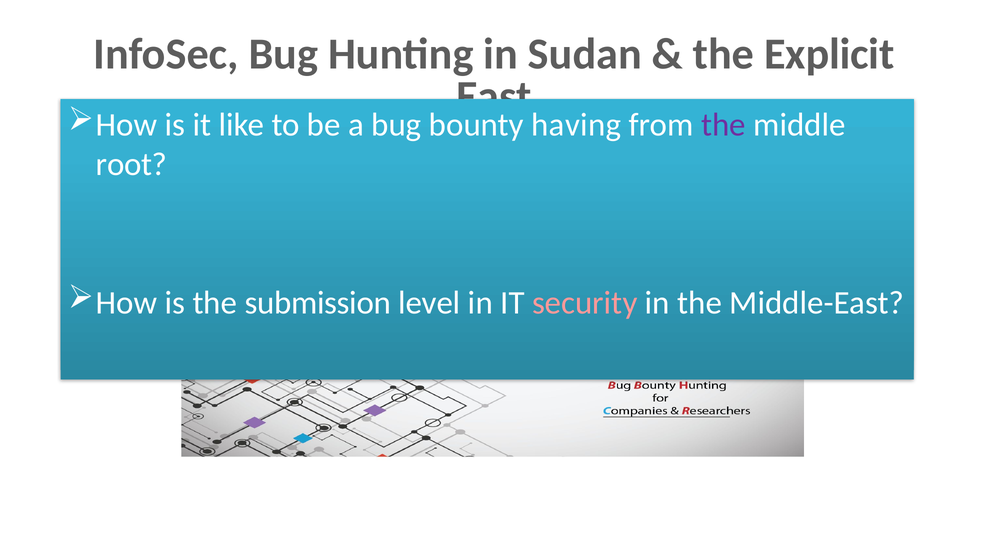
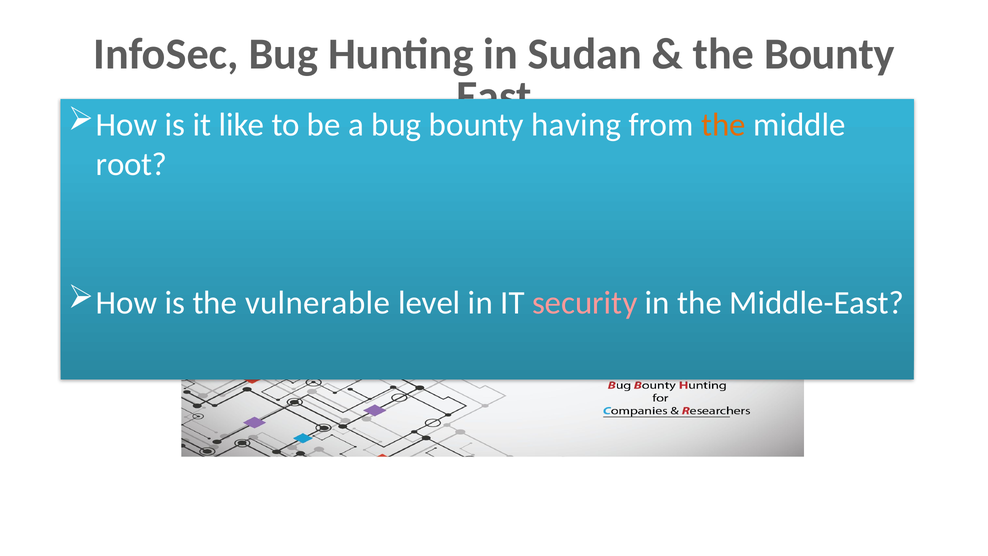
the Explicit: Explicit -> Bounty (829, 54)
the colour: purple -> orange (723, 125)
submission: submission -> vulnerable (318, 303)
